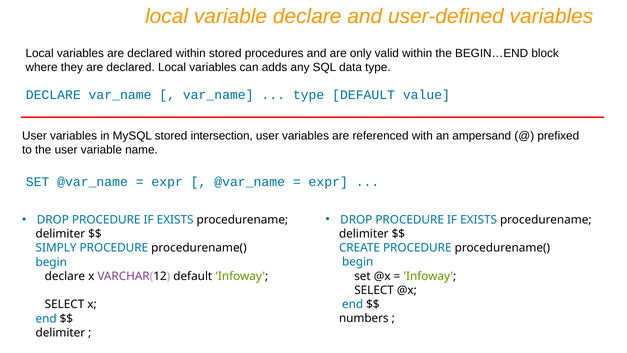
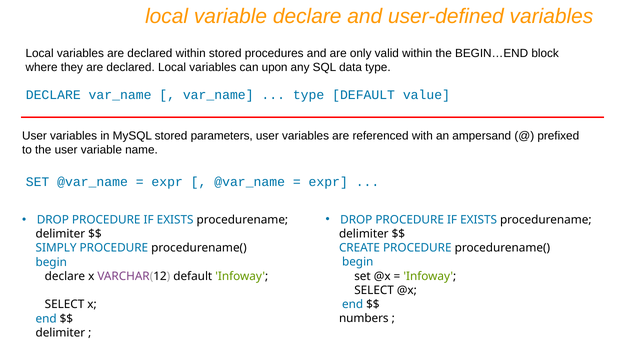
adds: adds -> upon (275, 67)
intersection: intersection -> parameters (222, 136)
